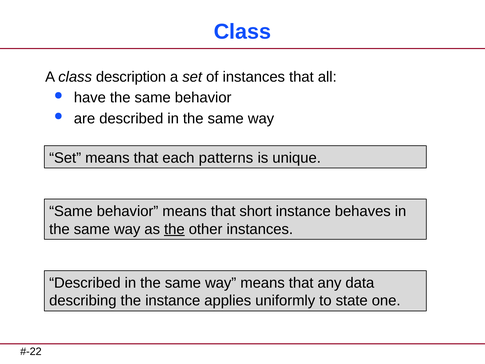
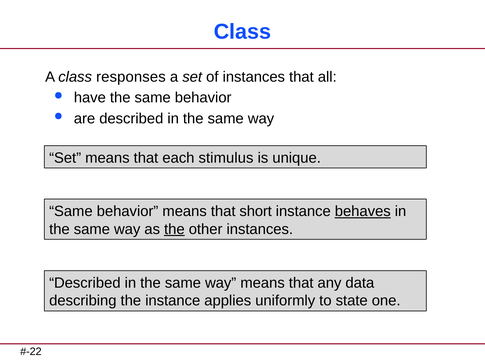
description: description -> responses (131, 77)
patterns: patterns -> stimulus (226, 158)
behaves underline: none -> present (363, 211)
